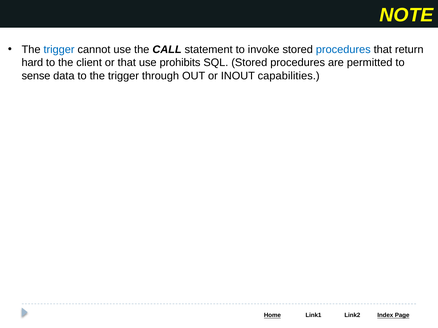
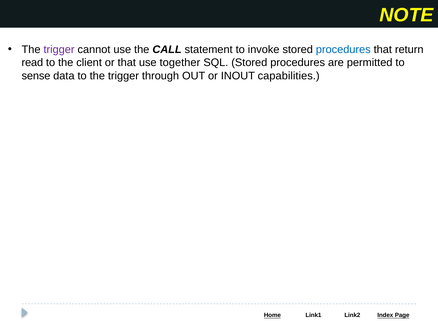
trigger colour: blue -> purple (59, 50)
hard: hard -> read (32, 63)
prohibits: prohibits -> together (180, 63)
